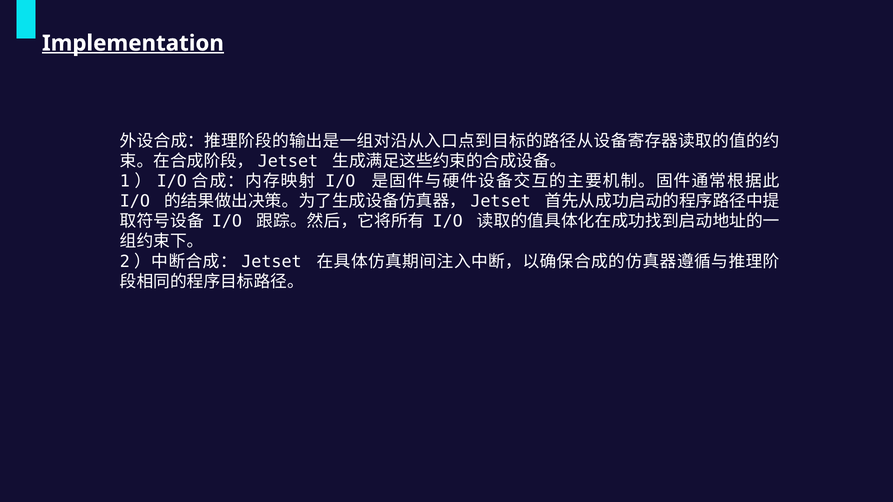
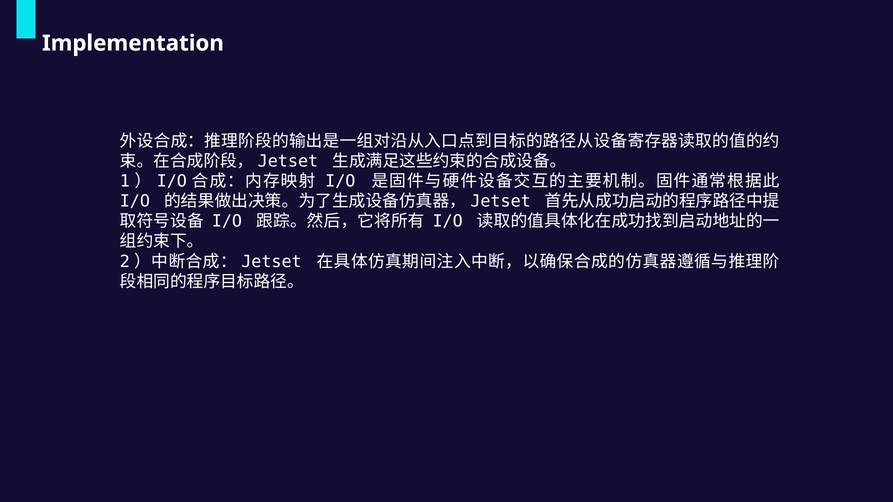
Implementation underline: present -> none (133, 43)
